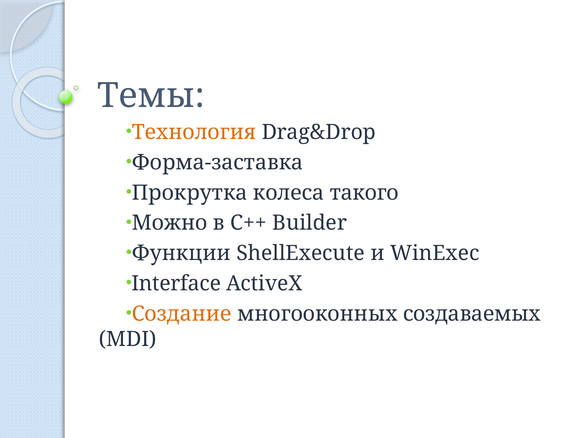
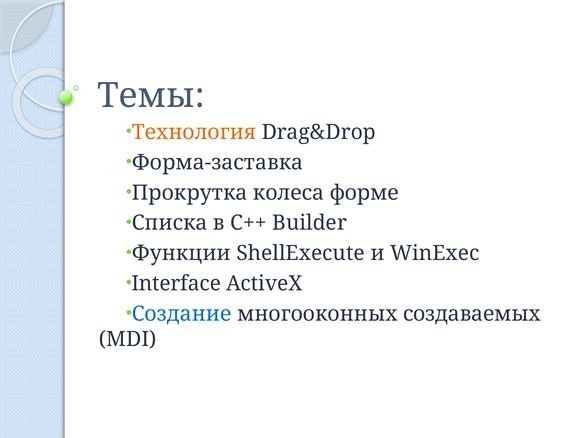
такого: такого -> форме (364, 193)
Можно: Можно -> Списка (170, 223)
Создание colour: orange -> blue (182, 314)
